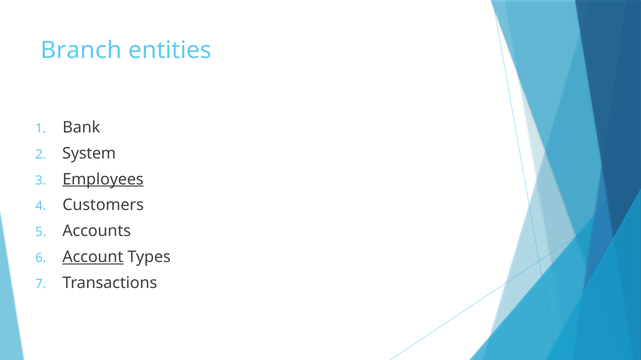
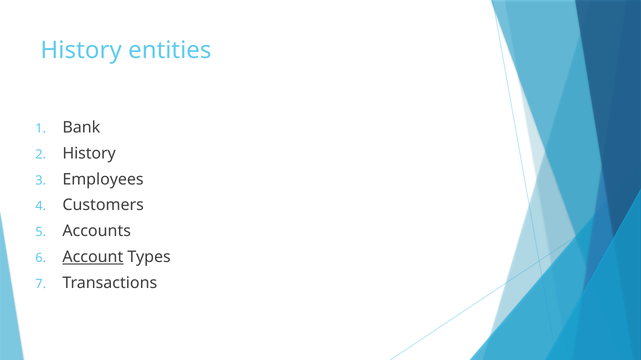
Branch: Branch -> History (81, 51)
System: System -> History (89, 154)
Employees underline: present -> none (103, 180)
